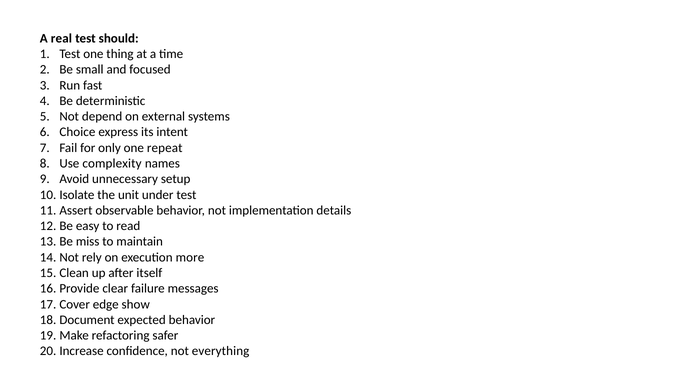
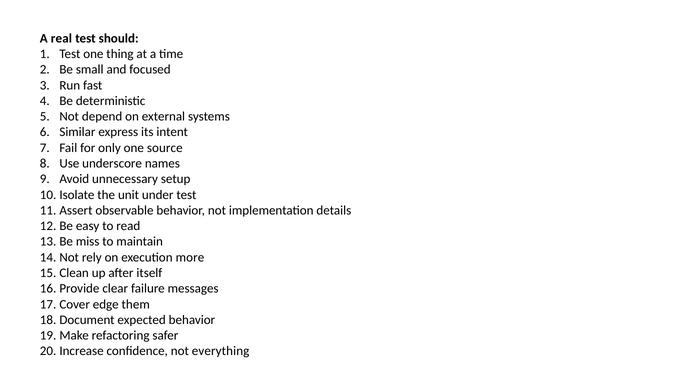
Choice: Choice -> Similar (77, 132)
repeat: repeat -> source (165, 148)
complexity: complexity -> underscore (112, 163)
show: show -> them (136, 304)
